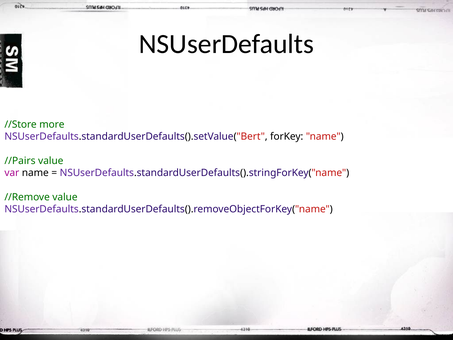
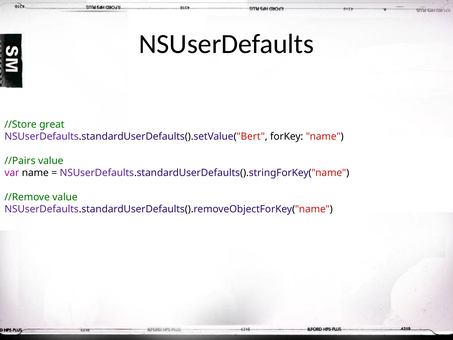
more: more -> great (52, 125)
